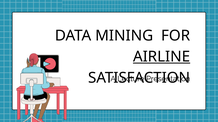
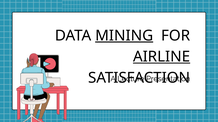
MINING underline: none -> present (124, 36)
